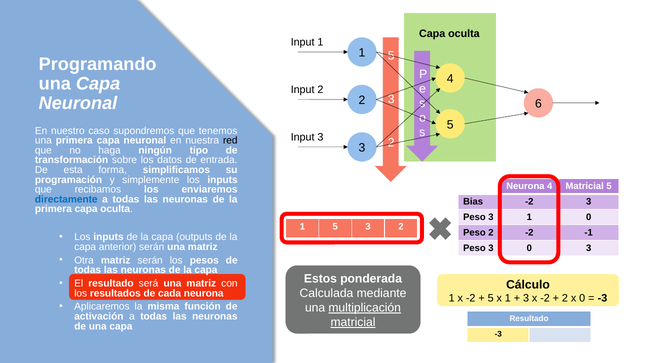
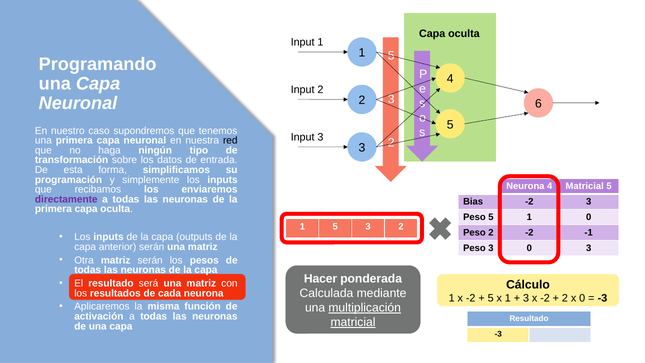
directamente colour: blue -> purple (66, 199)
3: 3 -> 5 (491, 217)
Estos: Estos -> Hacer (321, 278)
